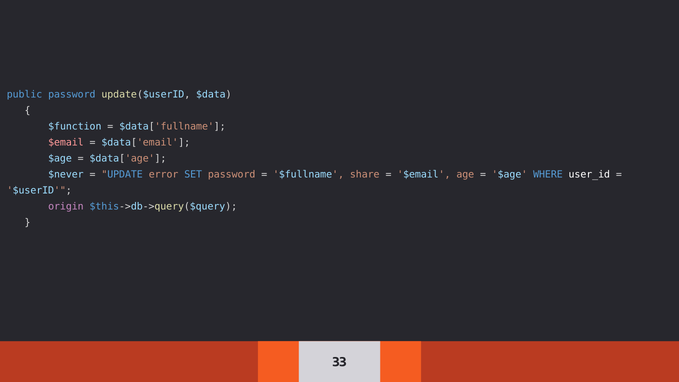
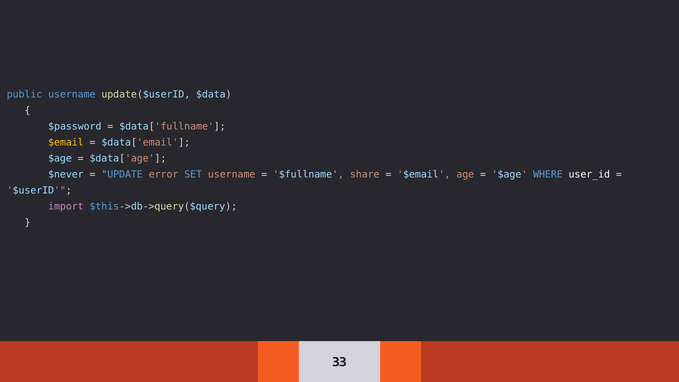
public password: password -> username (72, 94)
$function: $function -> $password (75, 126)
$email colour: pink -> yellow (66, 142)
SET password: password -> username (232, 174)
origin: origin -> import (66, 206)
